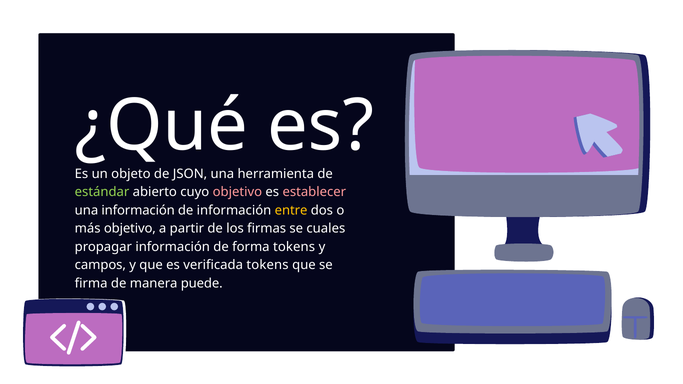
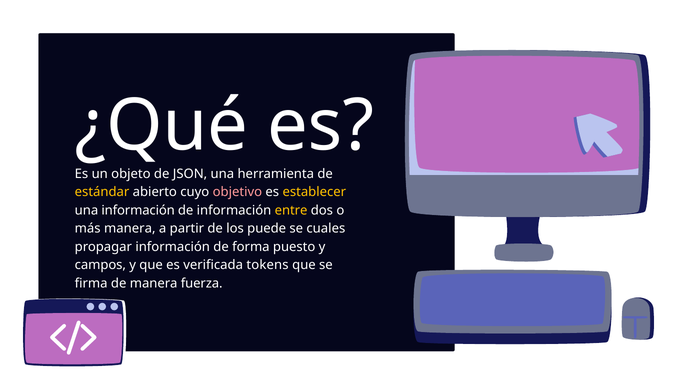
estándar colour: light green -> yellow (102, 192)
establecer colour: pink -> yellow (314, 192)
más objetivo: objetivo -> manera (130, 229)
firmas: firmas -> puede (267, 229)
forma tokens: tokens -> puesto (294, 247)
puede: puede -> fuerza (202, 284)
